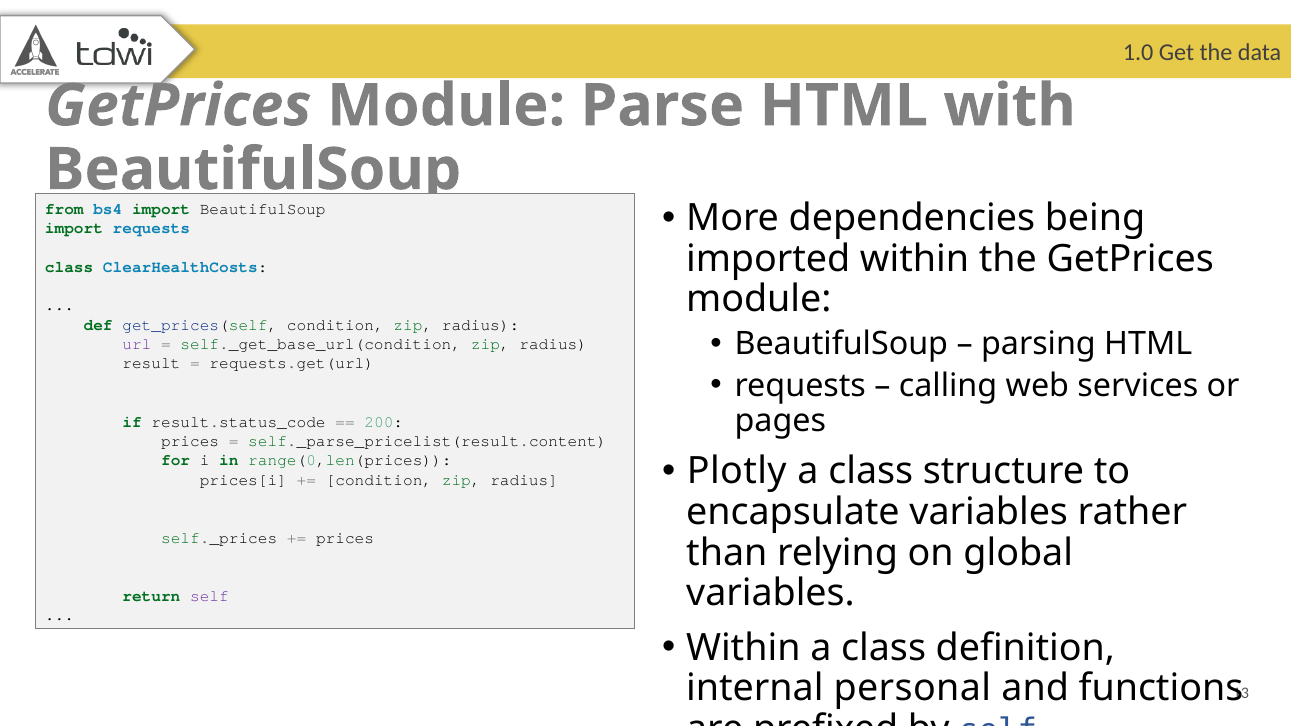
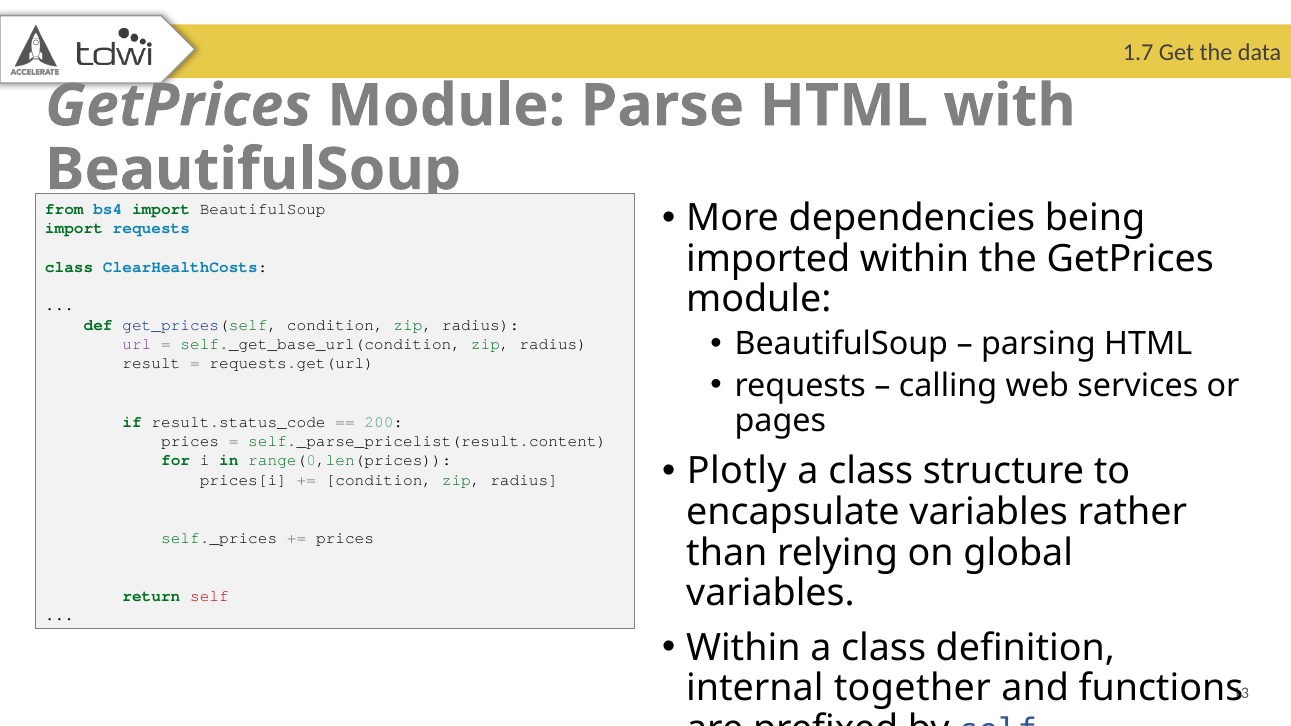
1.0: 1.0 -> 1.7 (1138, 52)
self colour: purple -> red (209, 596)
personal: personal -> together (912, 689)
